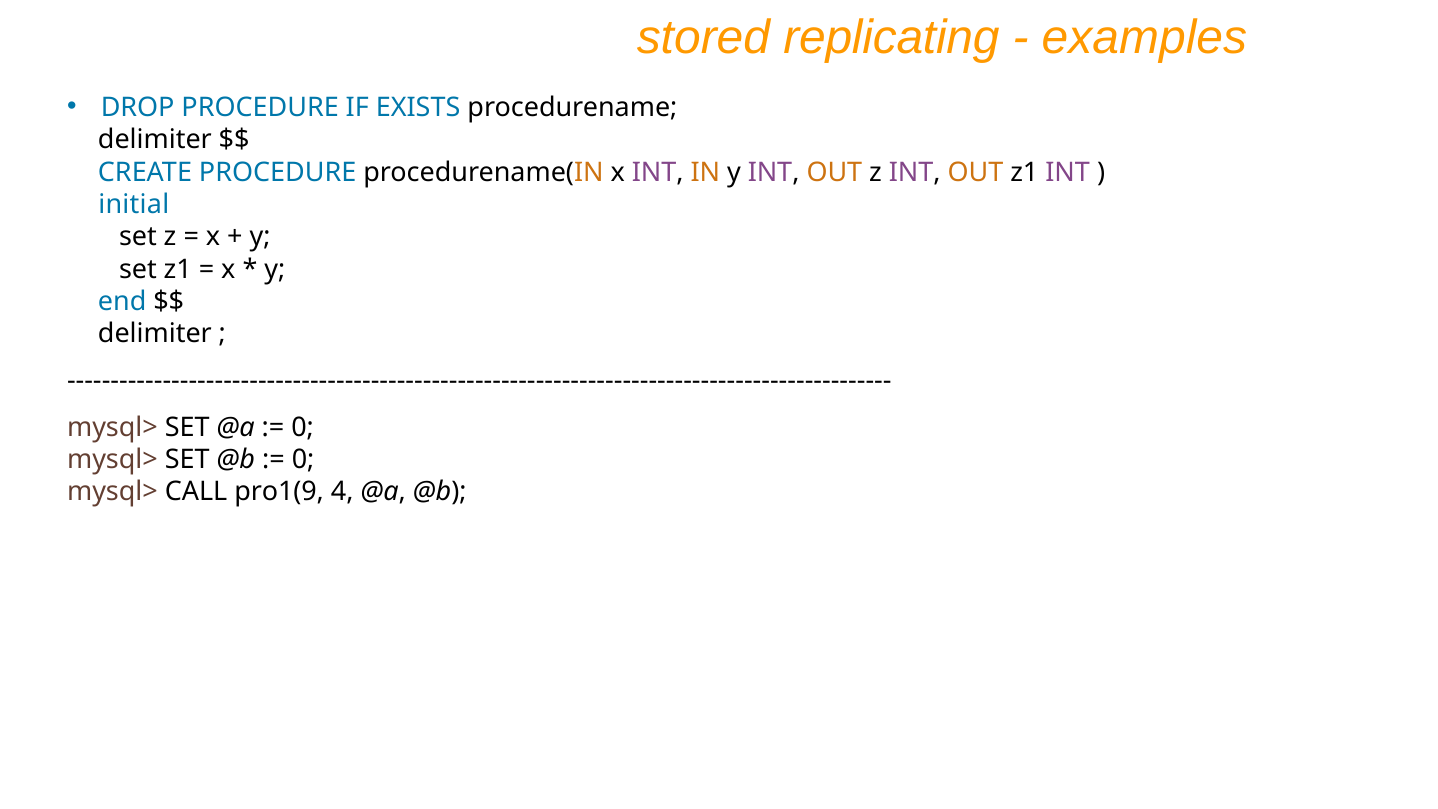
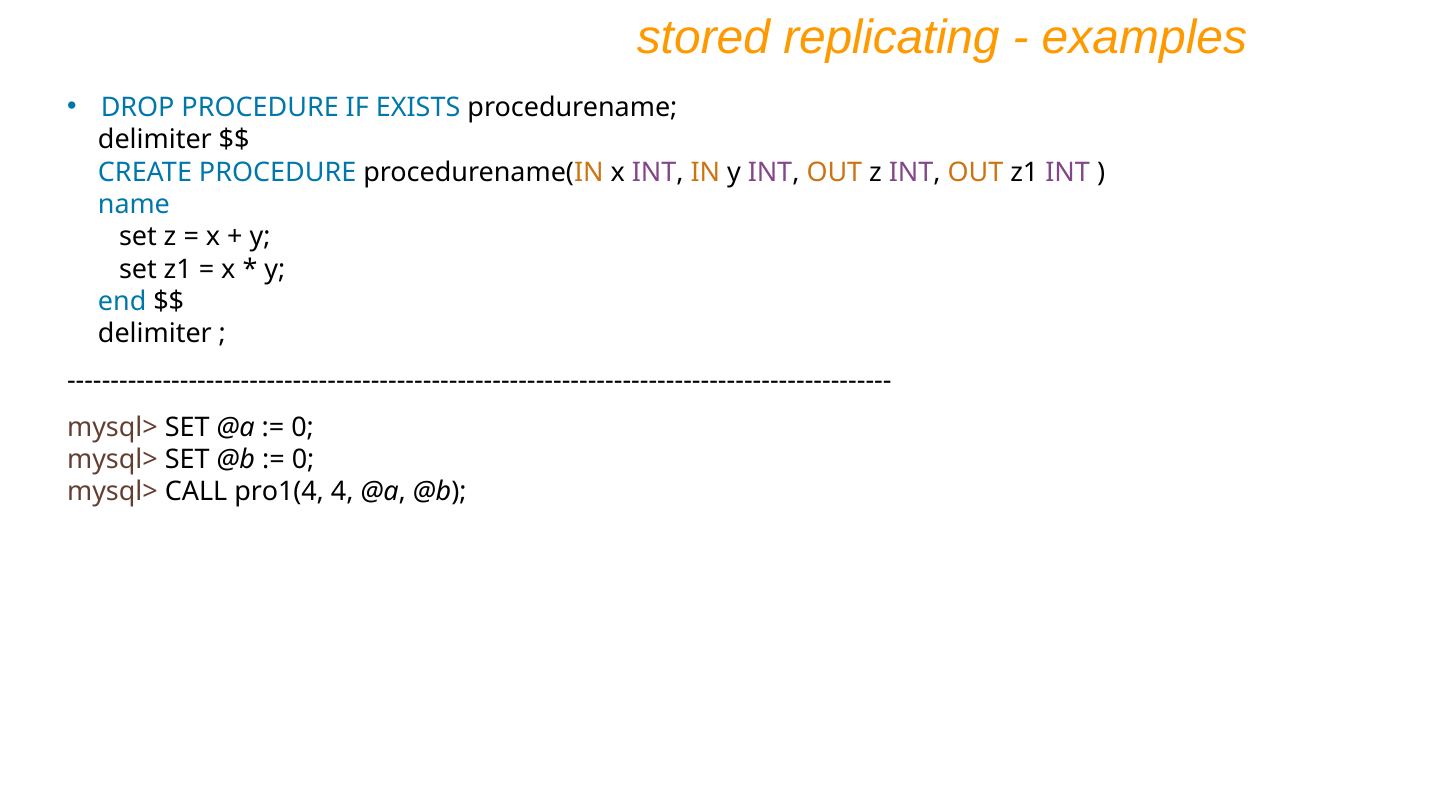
initial: initial -> name (134, 204)
pro1(9: pro1(9 -> pro1(4 (279, 492)
